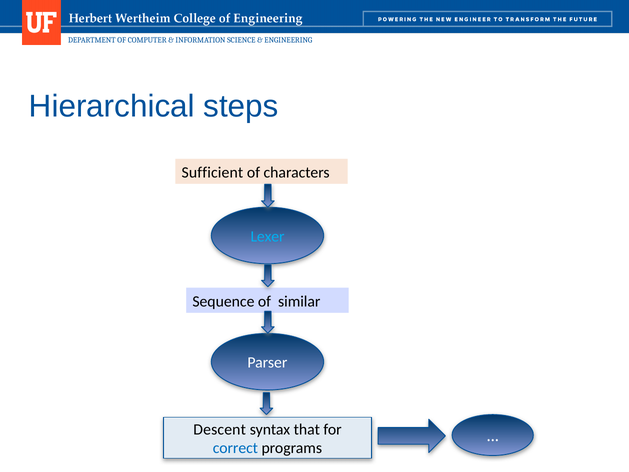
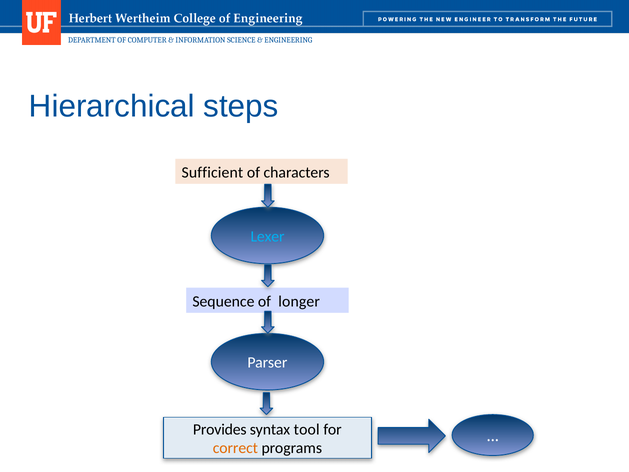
similar: similar -> longer (299, 301)
Descent: Descent -> Provides (220, 429)
that: that -> tool (307, 429)
correct colour: blue -> orange (235, 448)
